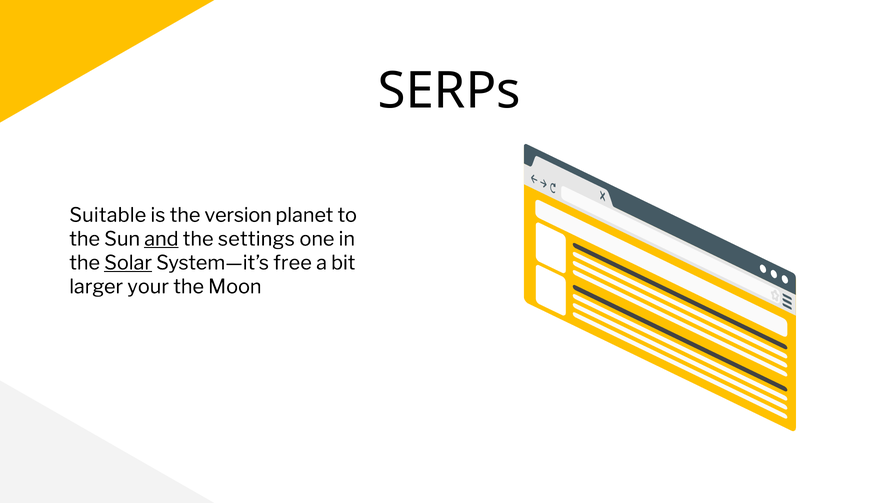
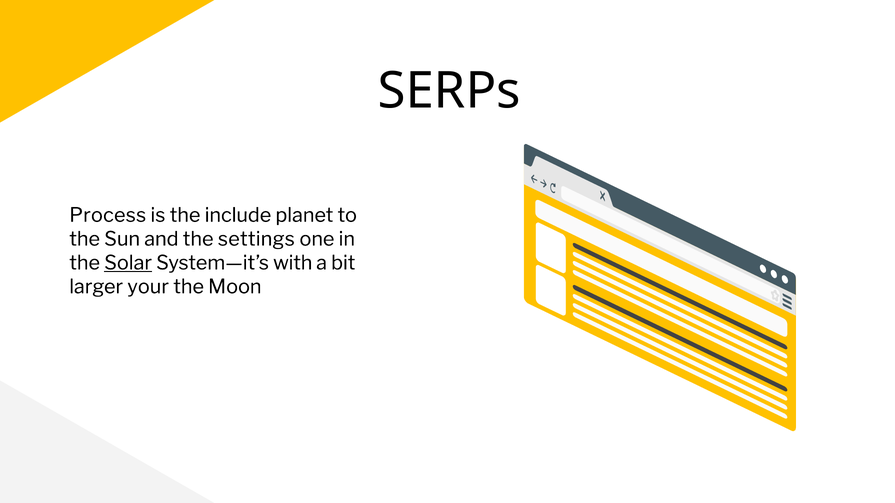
Suitable: Suitable -> Process (108, 215)
version: version -> include (238, 215)
and underline: present -> none (161, 239)
free: free -> with (293, 263)
